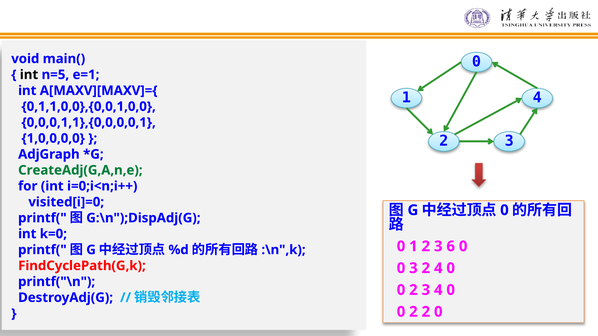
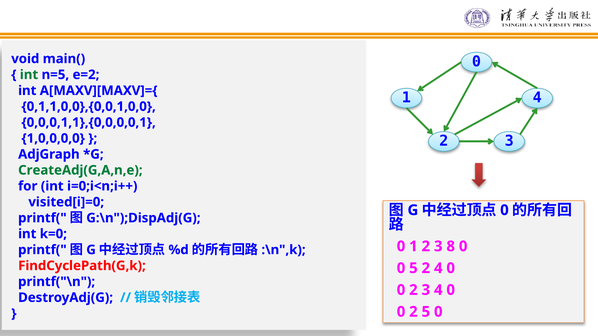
int colour: black -> green (29, 75)
e=1: e=1 -> e=2 (86, 75)
6: 6 -> 8 (451, 247)
3: 3 -> 5 (413, 268)
2 2: 2 -> 5 (426, 312)
